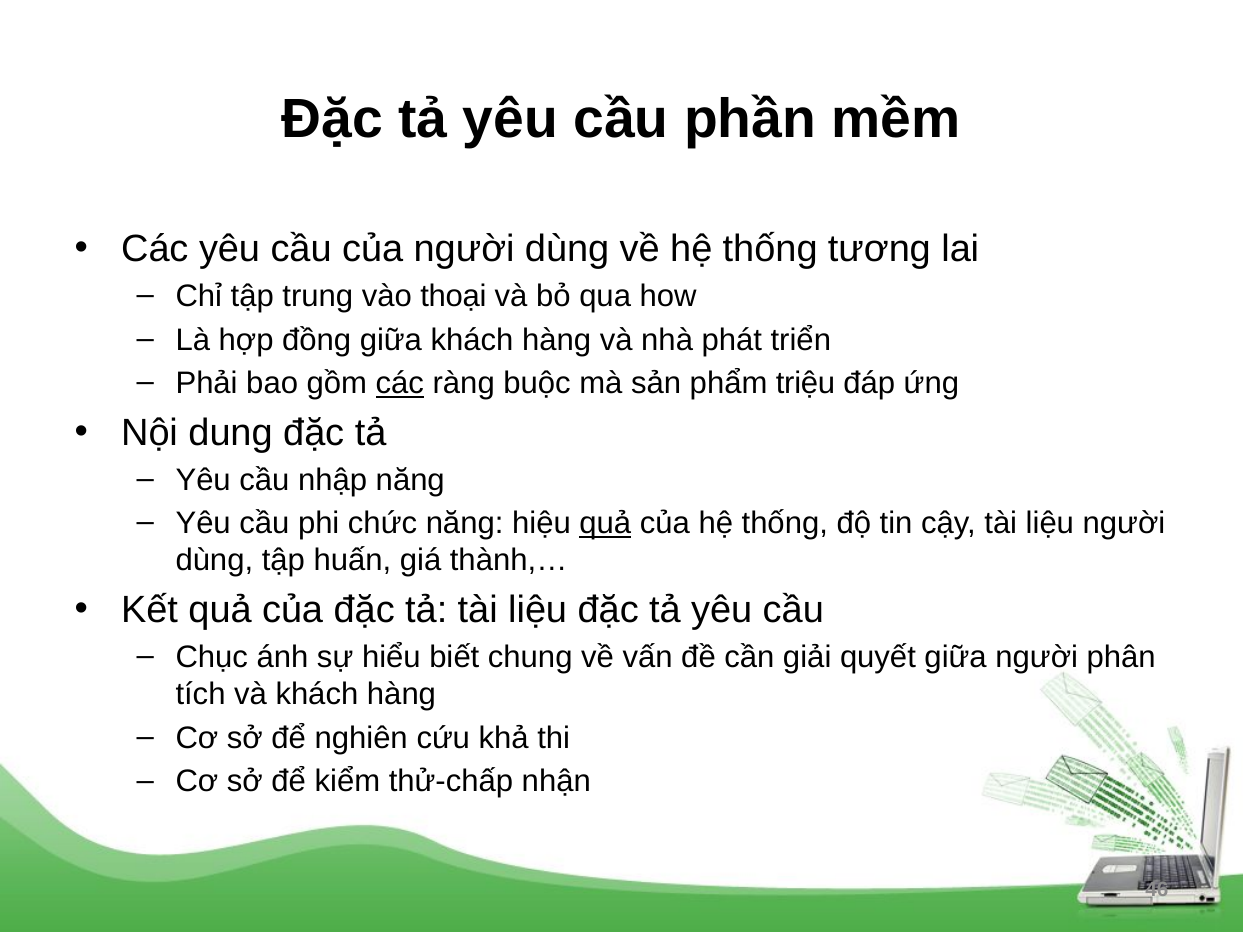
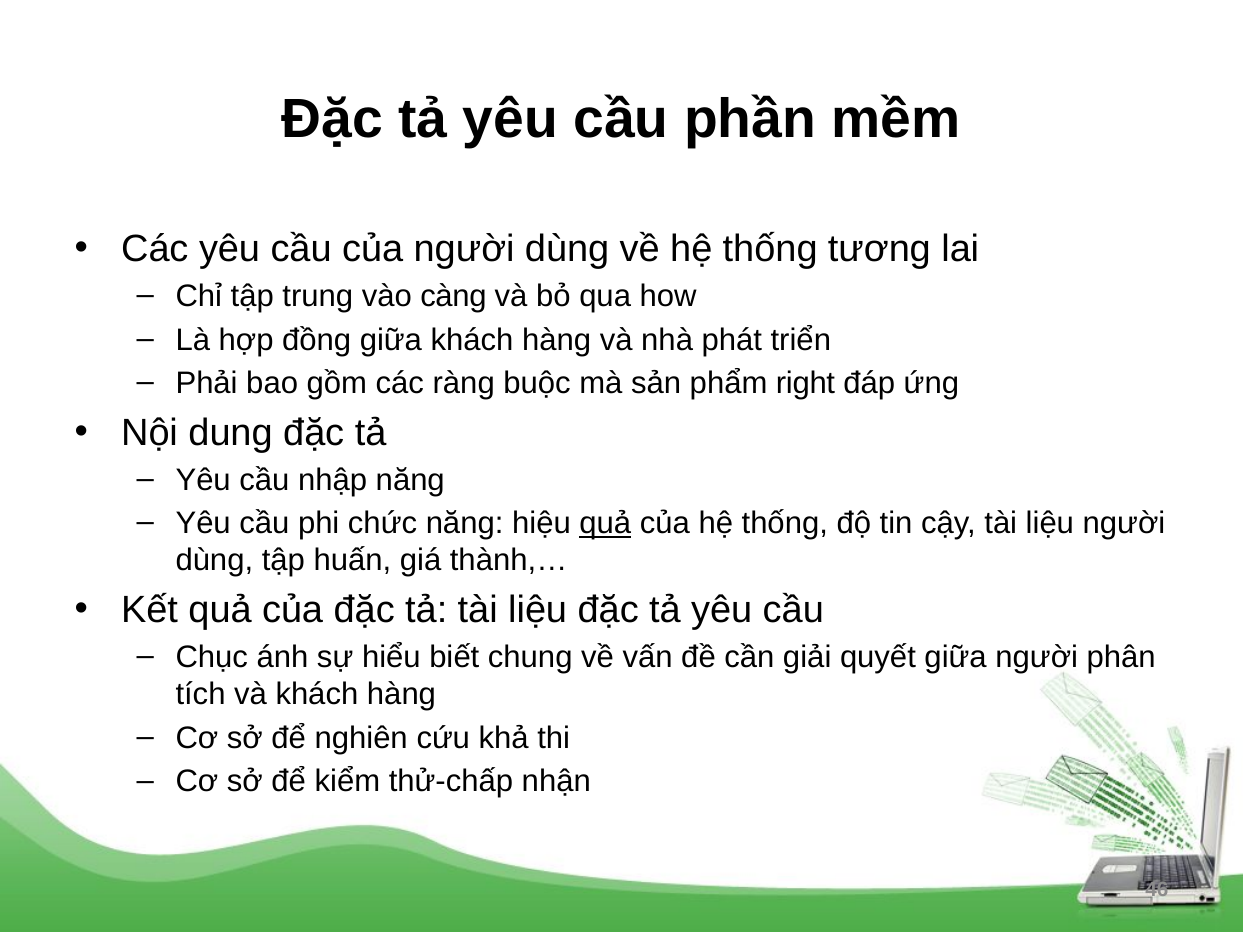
thoại: thoại -> càng (453, 296)
các underline: present -> none (400, 383)
triệu: triệu -> right (806, 383)
